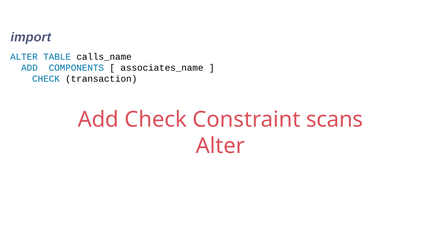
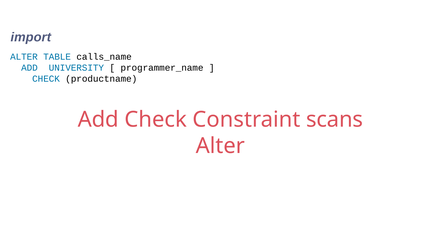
COMPONENTS: COMPONENTS -> UNIVERSITY (76, 68)
associates_name: associates_name -> programmer_name (162, 68)
transaction: transaction -> productname (101, 79)
